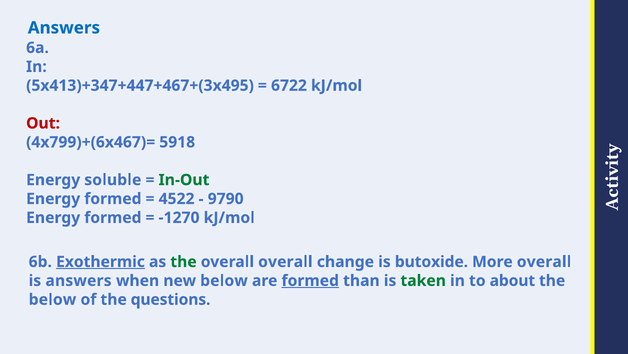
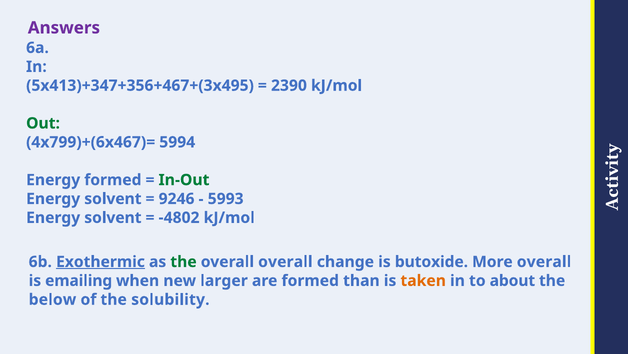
Answers colour: blue -> purple (64, 28)
5x413)+347+447+467+(3x495: 5x413)+347+447+467+(3x495 -> 5x413)+347+356+467+(3x495 (140, 85)
6722: 6722 -> 2390 (289, 85)
Out colour: red -> green (43, 123)
5918: 5918 -> 5994 (177, 142)
Energy soluble: soluble -> formed (113, 180)
formed: formed -> solvent (113, 198)
4522: 4522 -> 9246 (177, 198)
9790: 9790 -> 5993 (226, 198)
formed: formed -> solvent (113, 217)
-1270: -1270 -> -4802 (179, 217)
is answers: answers -> emailing (79, 280)
new below: below -> larger (224, 280)
formed underline: present -> none (310, 280)
taken colour: green -> orange (423, 280)
questions: questions -> solubility (170, 299)
